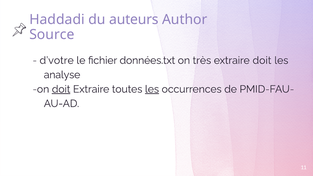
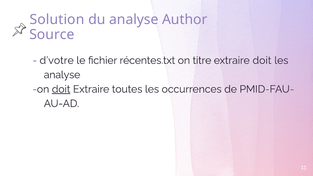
Haddadi: Haddadi -> Solution (57, 20)
du auteurs: auteurs -> analyse (134, 20)
données.txt: données.txt -> récentes.txt (147, 60)
très: très -> titre (202, 60)
les underline: present -> none (152, 89)
